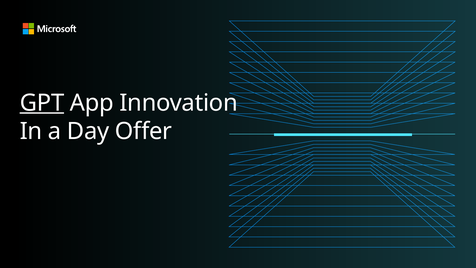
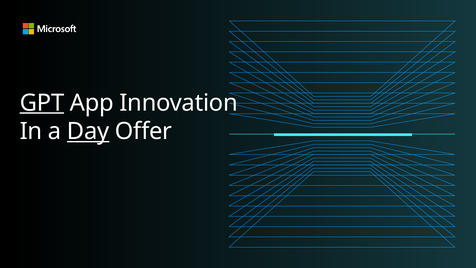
Day underline: none -> present (88, 131)
